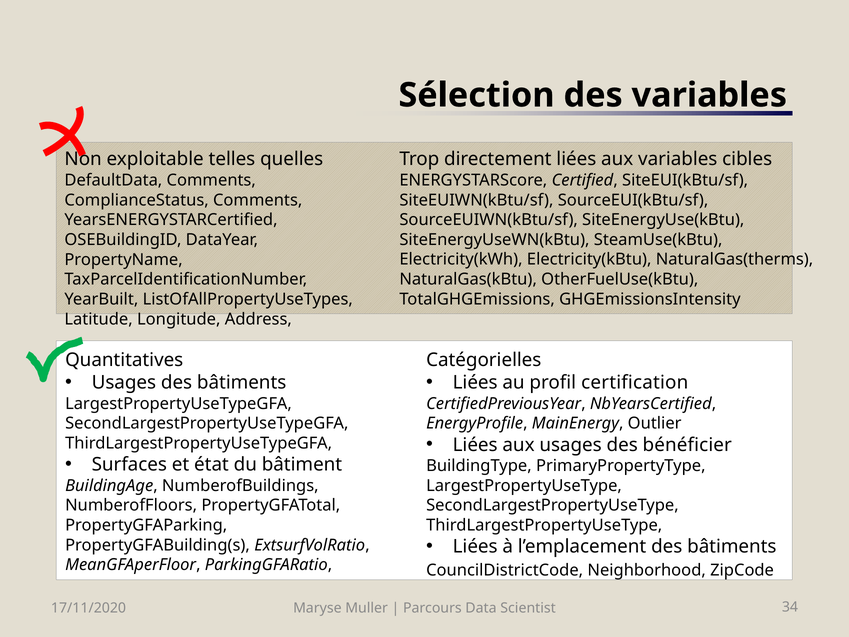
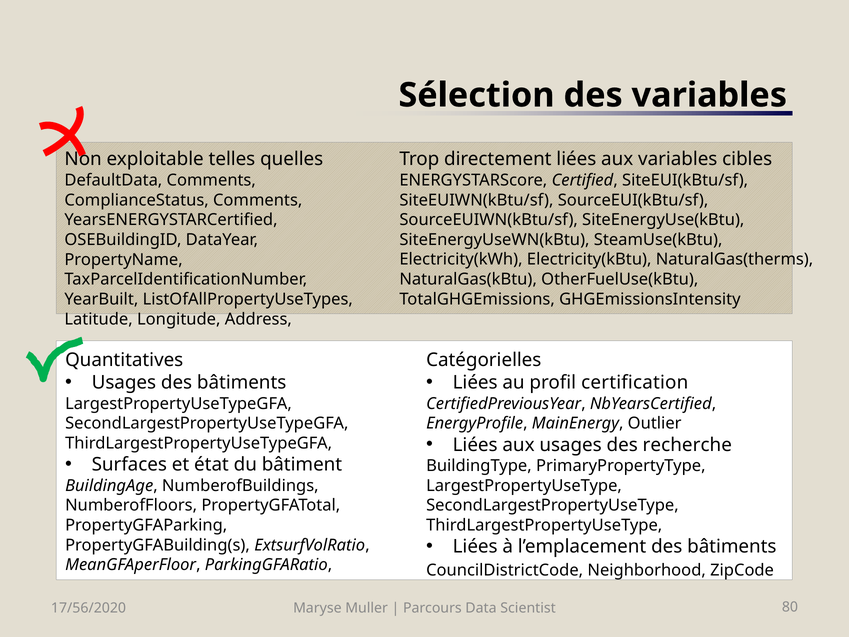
bénéficier: bénéficier -> recherche (687, 445)
17/11/2020: 17/11/2020 -> 17/56/2020 (89, 608)
34: 34 -> 80 (790, 607)
